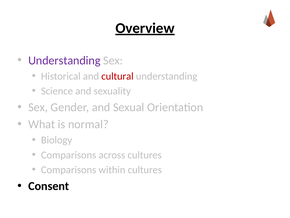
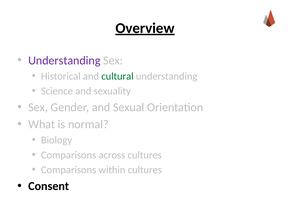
cultural colour: red -> green (117, 76)
